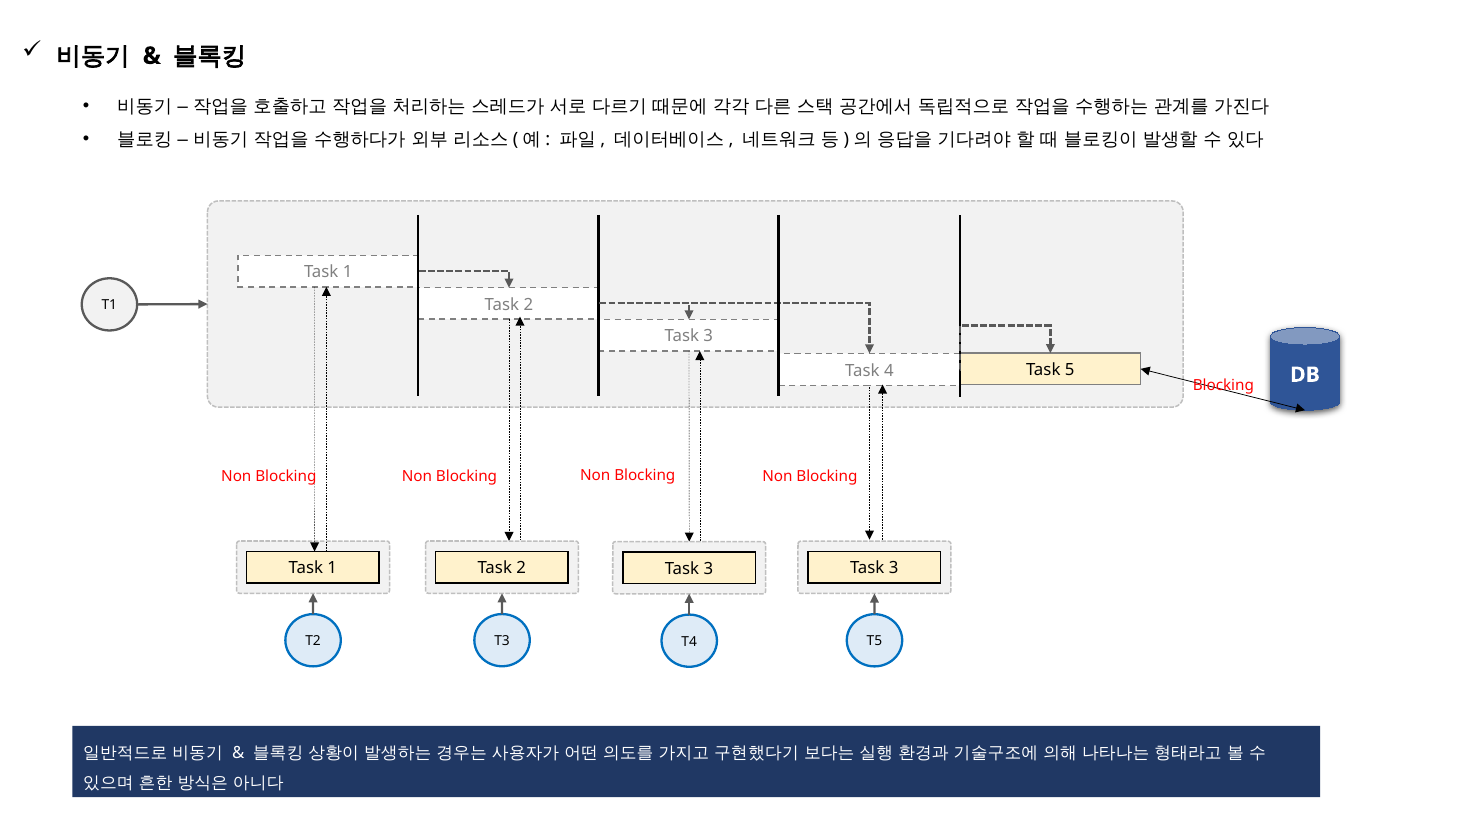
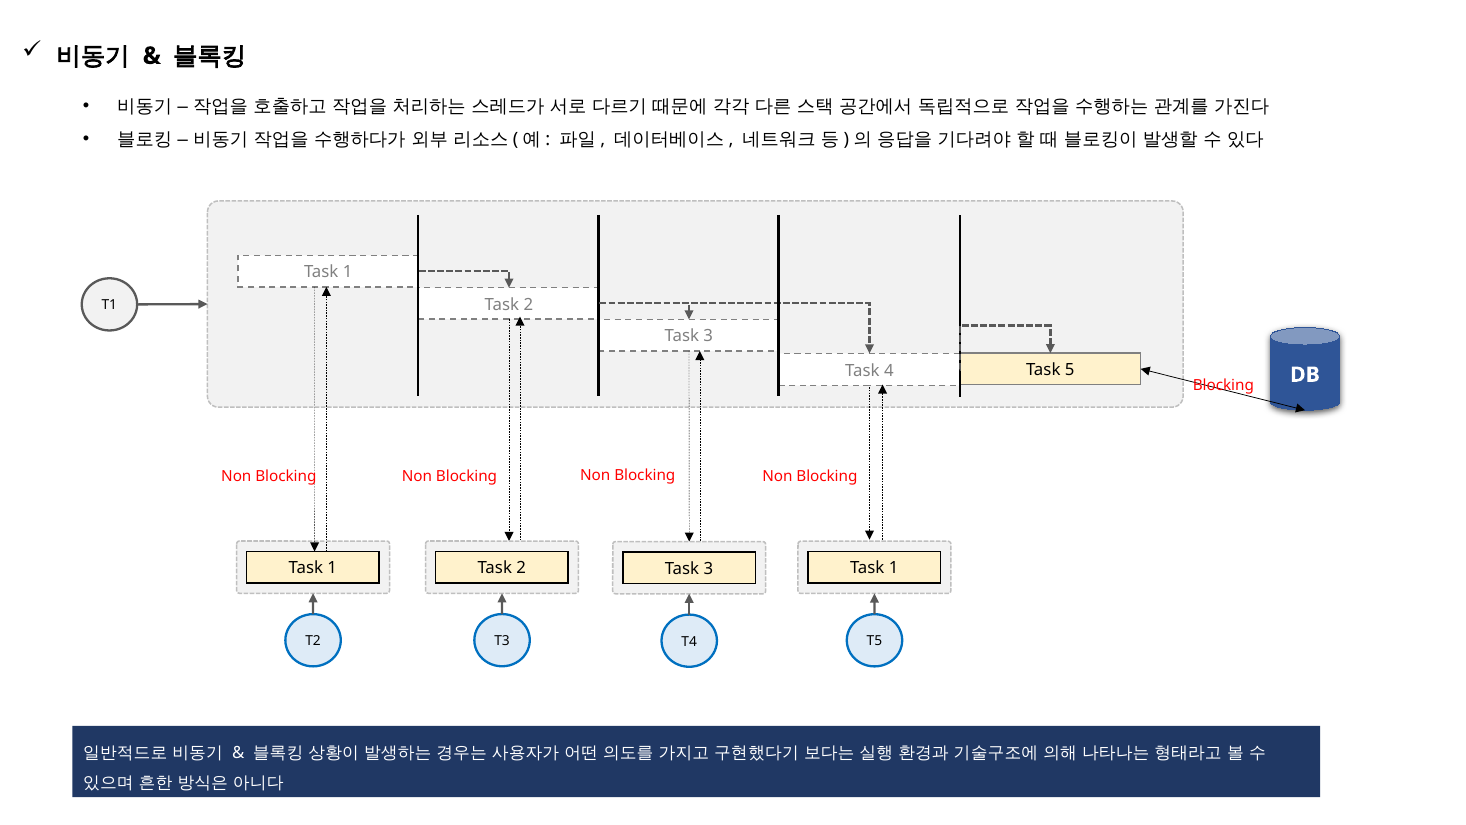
3: 3 -> 1 (894, 568)
